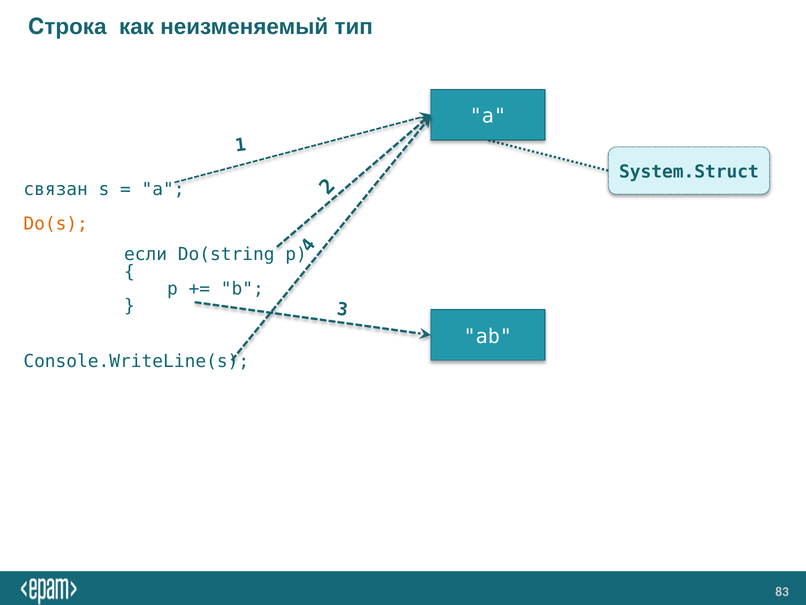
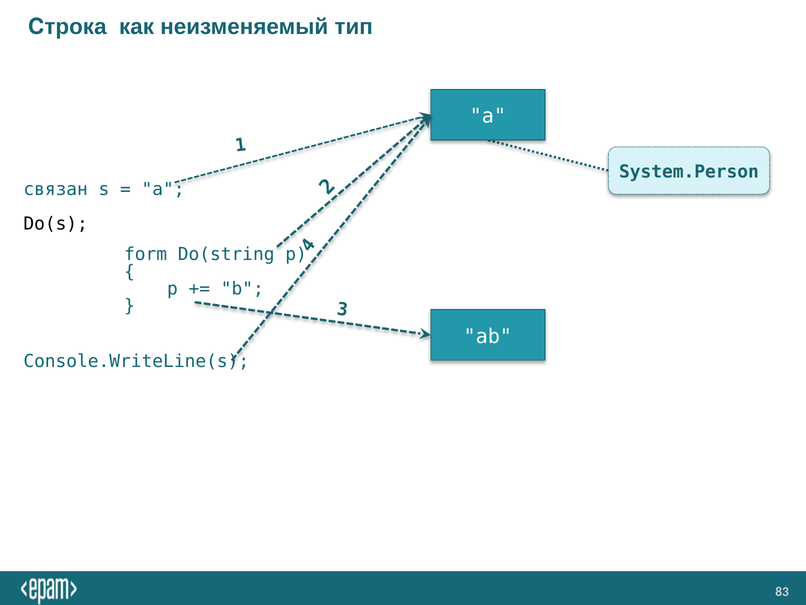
System.Struct: System.Struct -> System.Person (689, 172)
Do(s colour: orange -> black (56, 224)
если: если -> form (146, 254)
